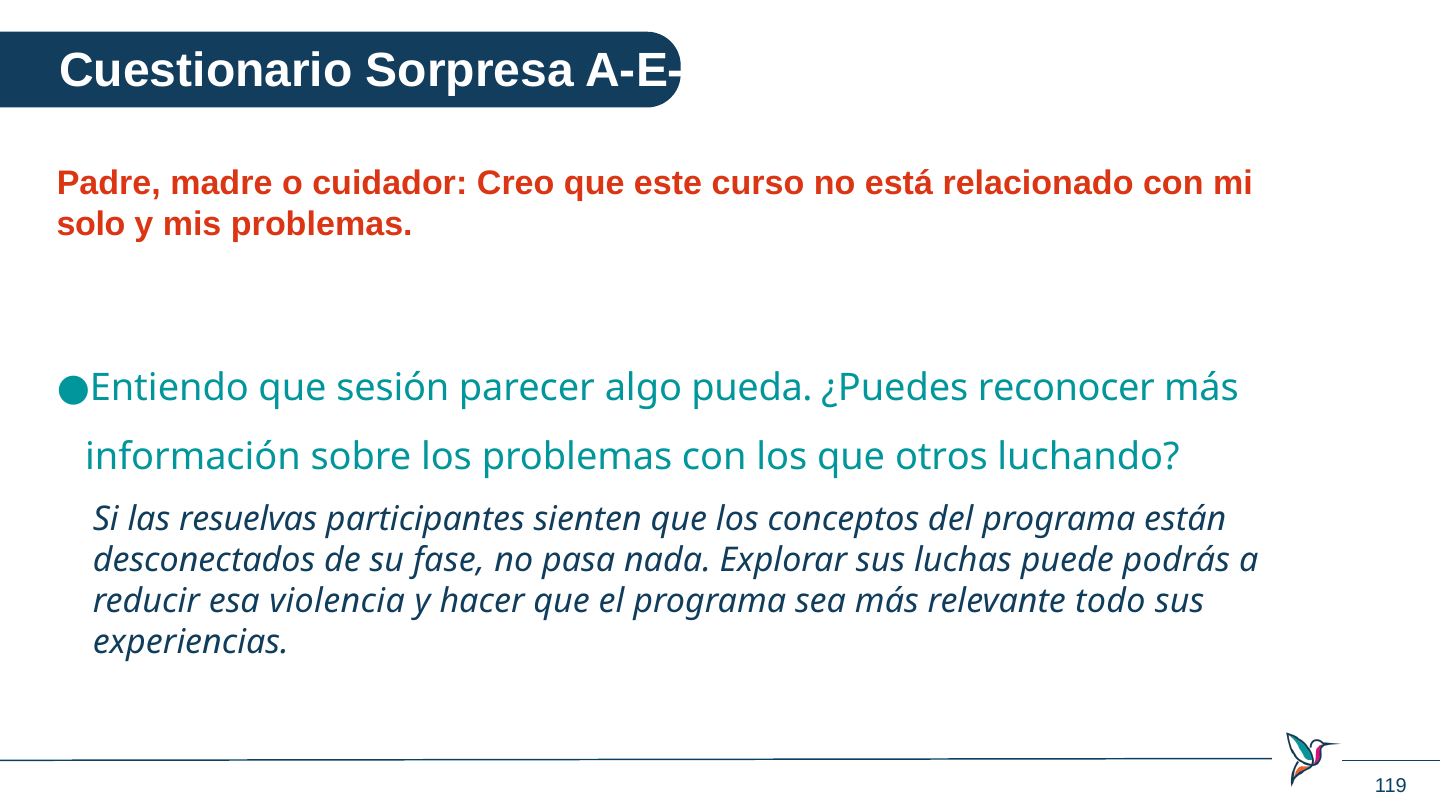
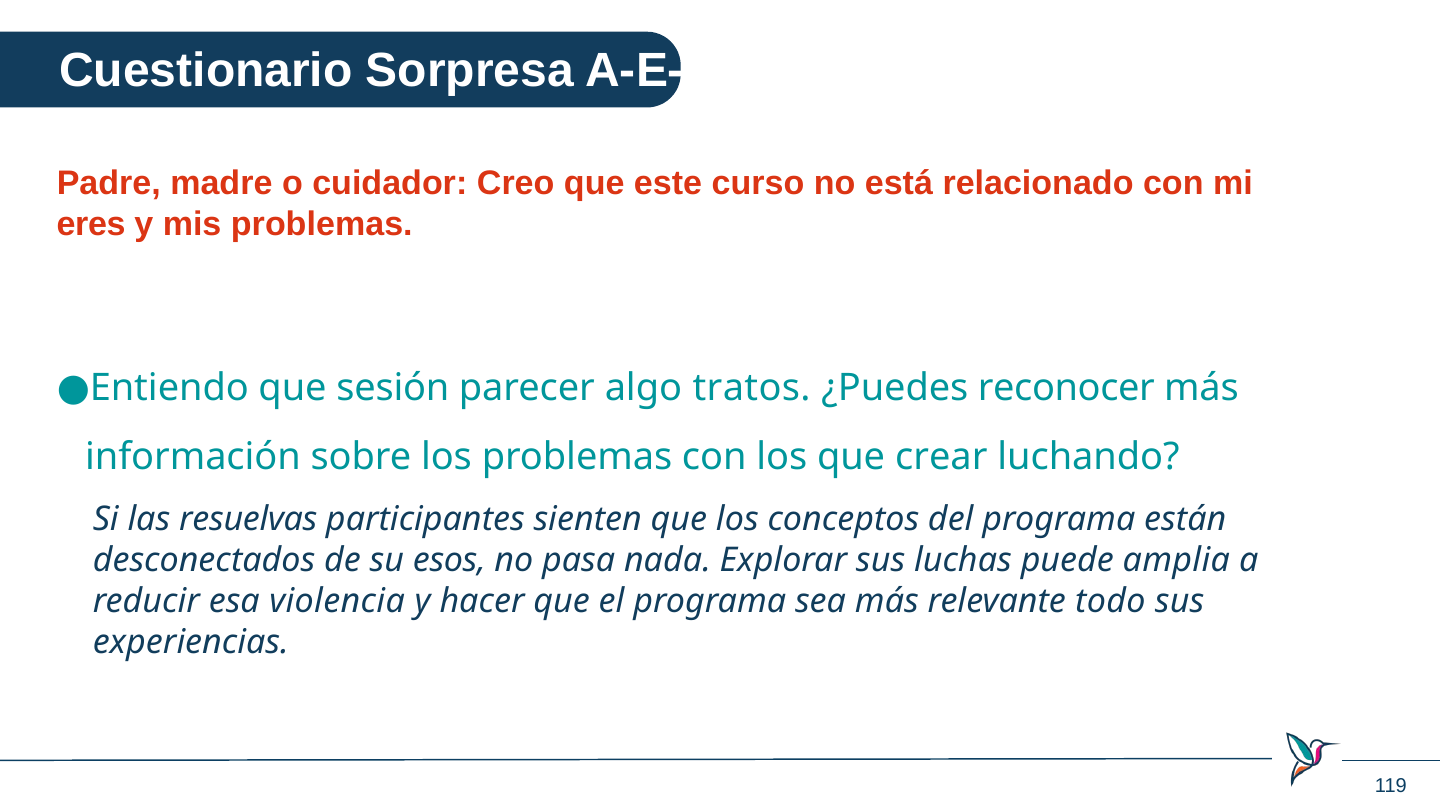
solo: solo -> eres (91, 224)
pueda: pueda -> tratos (752, 388)
otros: otros -> crear (941, 457)
fase: fase -> esos (449, 561)
podrás: podrás -> amplia (1176, 561)
